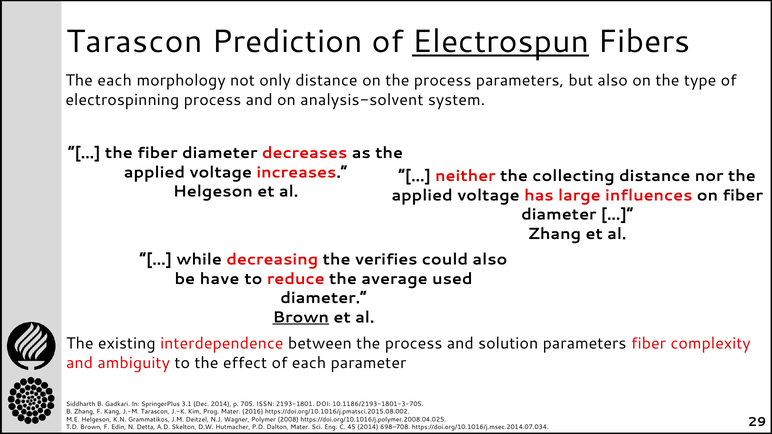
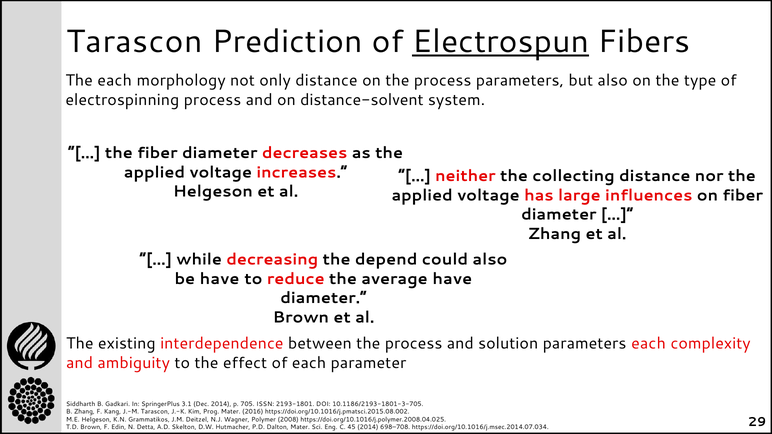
analysis-solvent: analysis-solvent -> distance-solvent (362, 100)
verifies: verifies -> depend (386, 260)
average used: used -> have (452, 279)
Brown underline: present -> none (301, 317)
parameters fiber: fiber -> each (648, 344)
